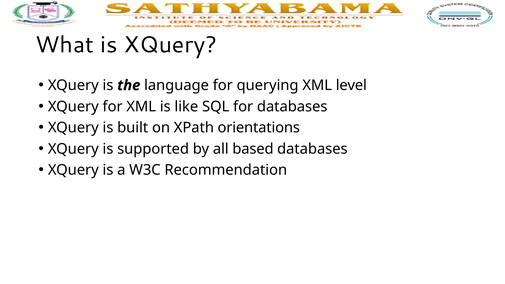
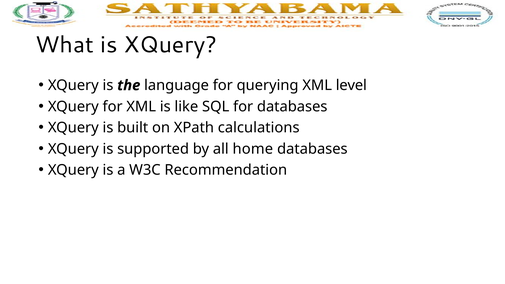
orientations: orientations -> calculations (259, 128)
based: based -> home (253, 149)
